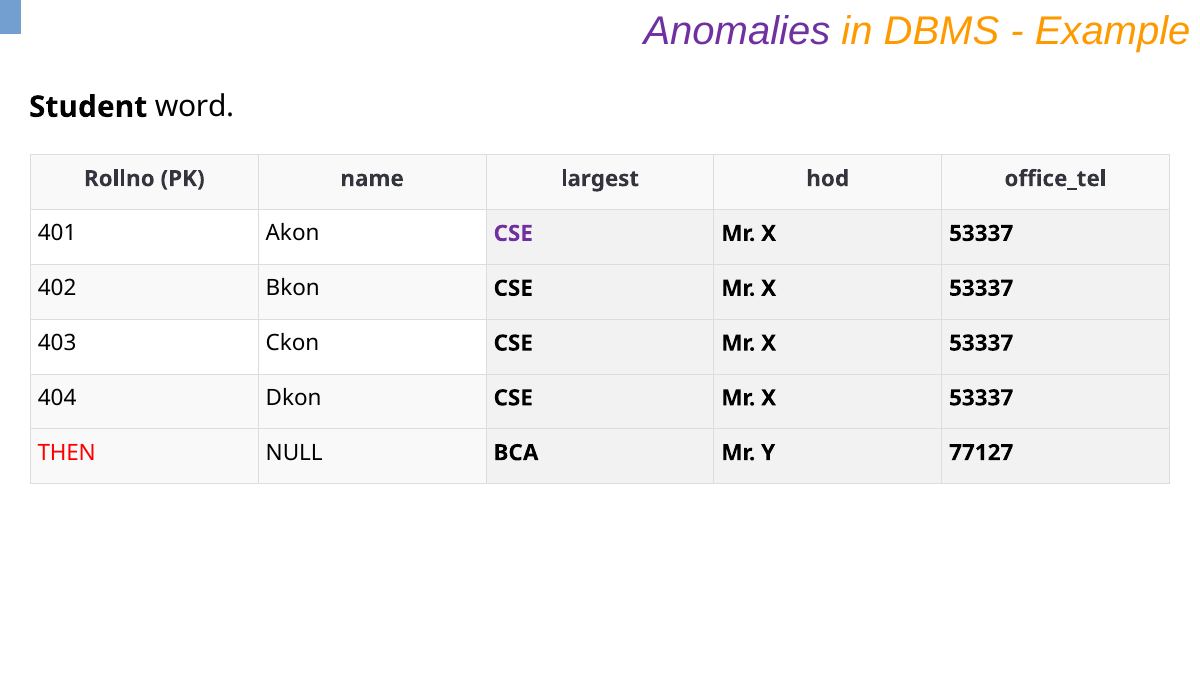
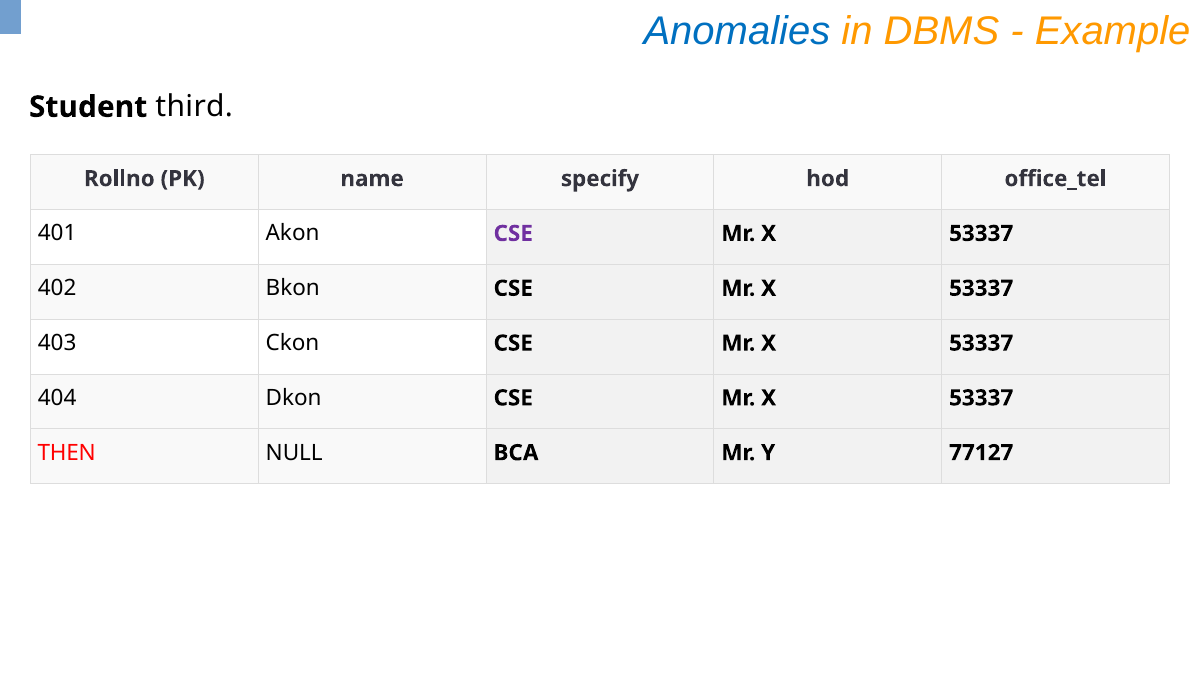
Anomalies colour: purple -> blue (737, 31)
word: word -> third (194, 107)
largest: largest -> specify (600, 179)
